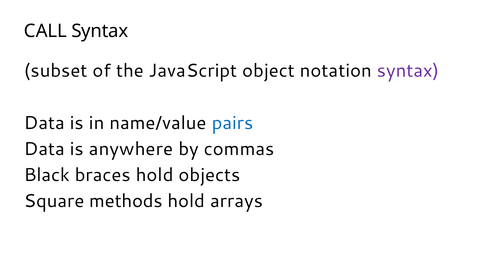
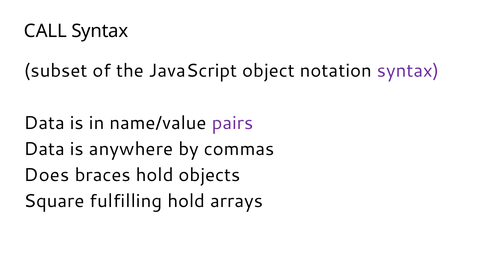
pairs colour: blue -> purple (233, 123)
Black: Black -> Does (47, 175)
methods: methods -> fulfilling (126, 201)
